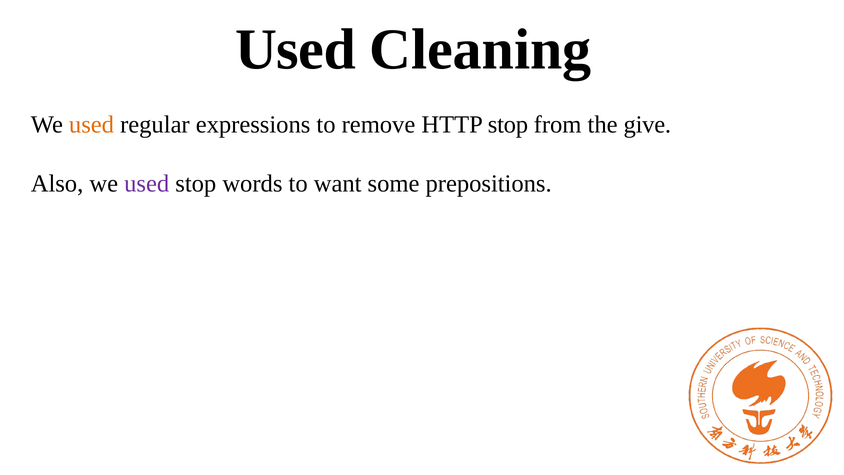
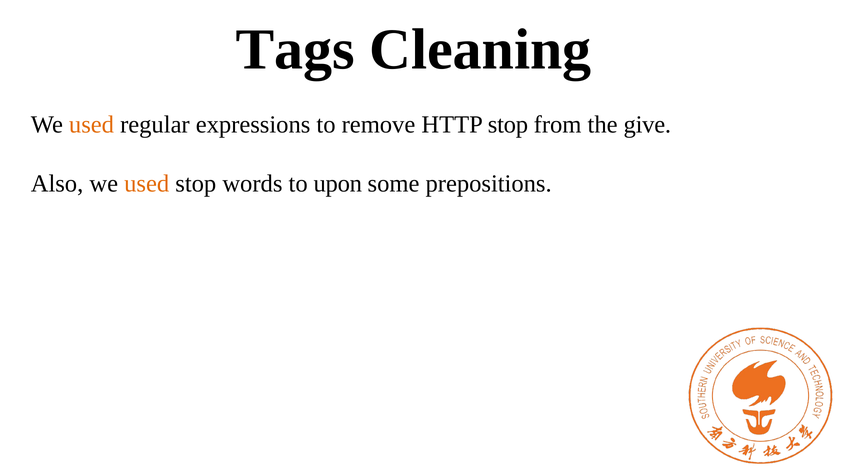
Used: Used -> Tags (295, 49)
used colour: purple -> orange (147, 184)
want: want -> upon (338, 184)
